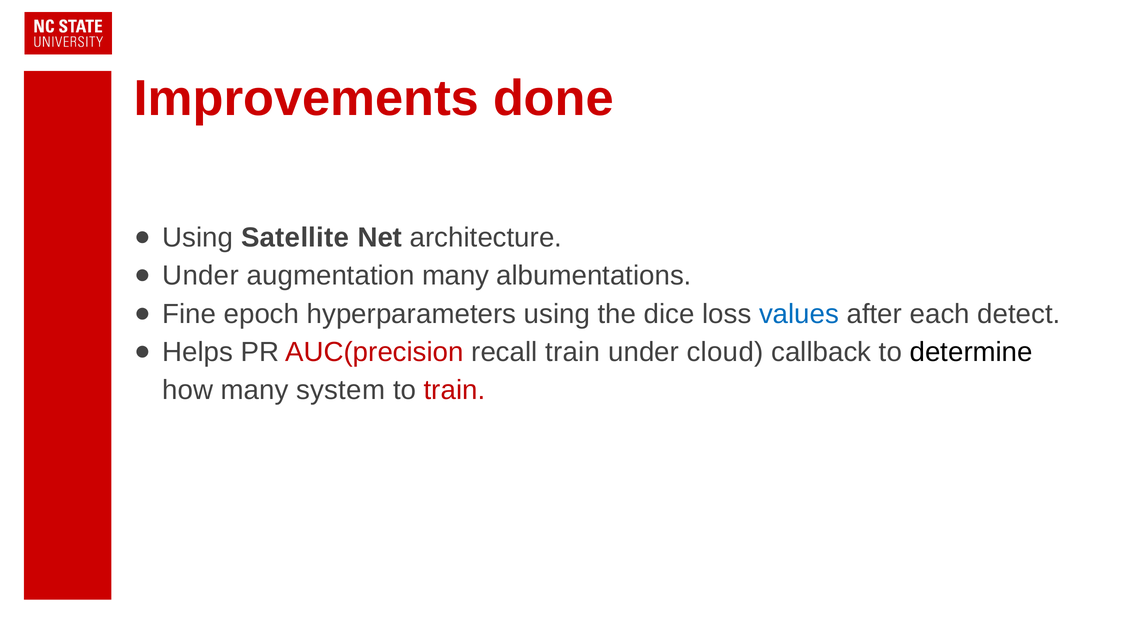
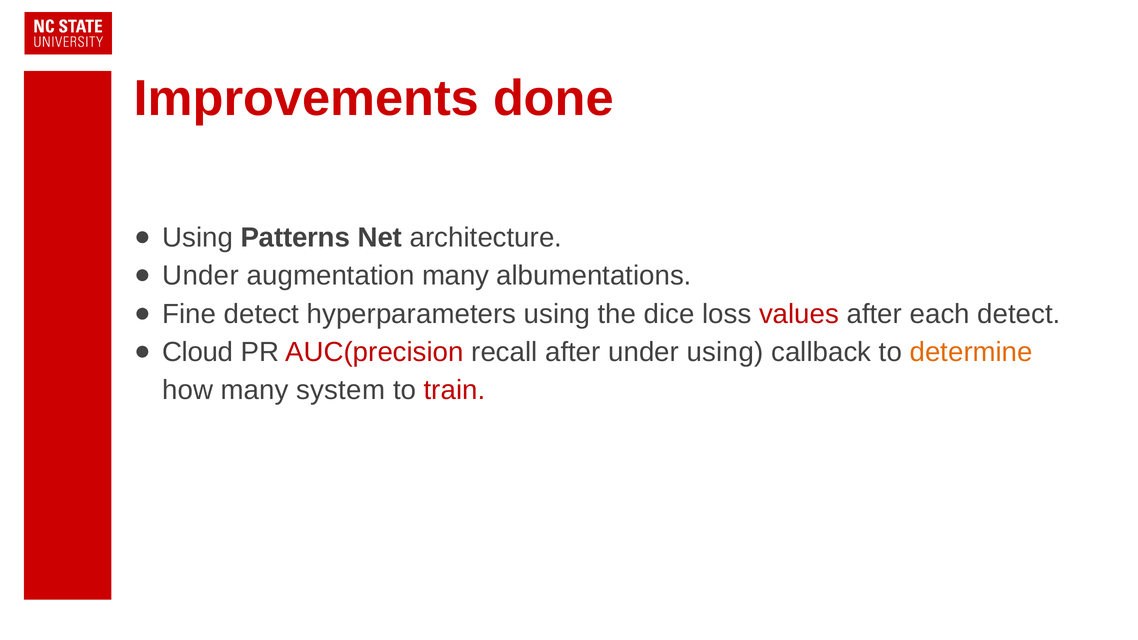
Satellite: Satellite -> Patterns (295, 238)
Fine epoch: epoch -> detect (261, 314)
values colour: blue -> red (799, 314)
Helps: Helps -> Cloud (198, 352)
recall train: train -> after (573, 352)
under cloud: cloud -> using (725, 352)
determine colour: black -> orange (971, 352)
